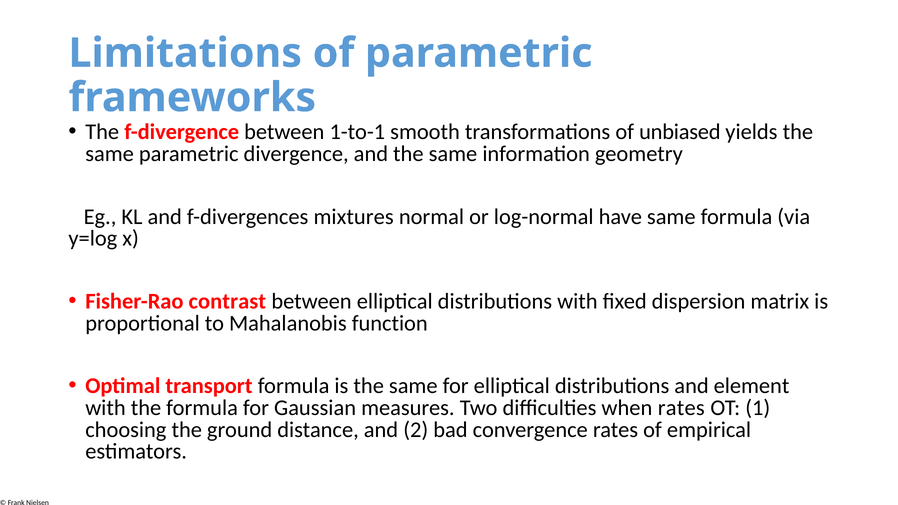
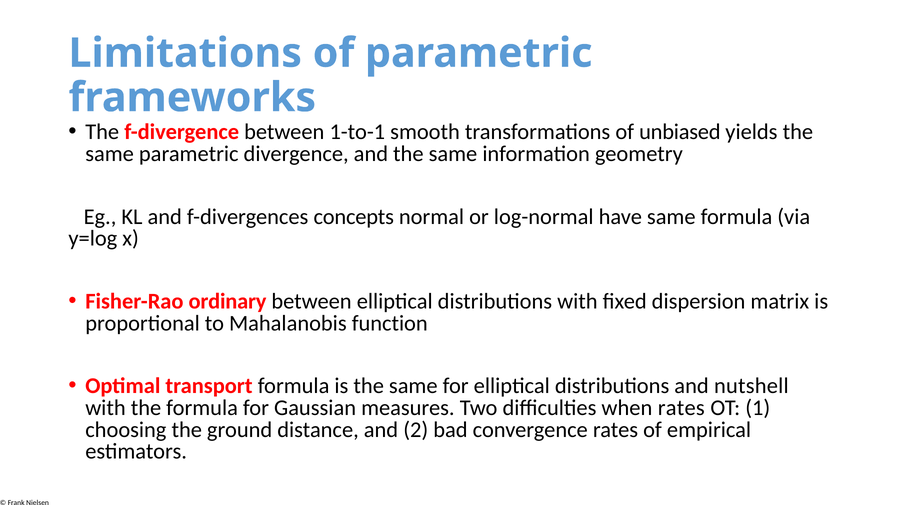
mixtures: mixtures -> concepts (354, 217)
contrast: contrast -> ordinary (227, 301)
element: element -> nutshell (751, 386)
